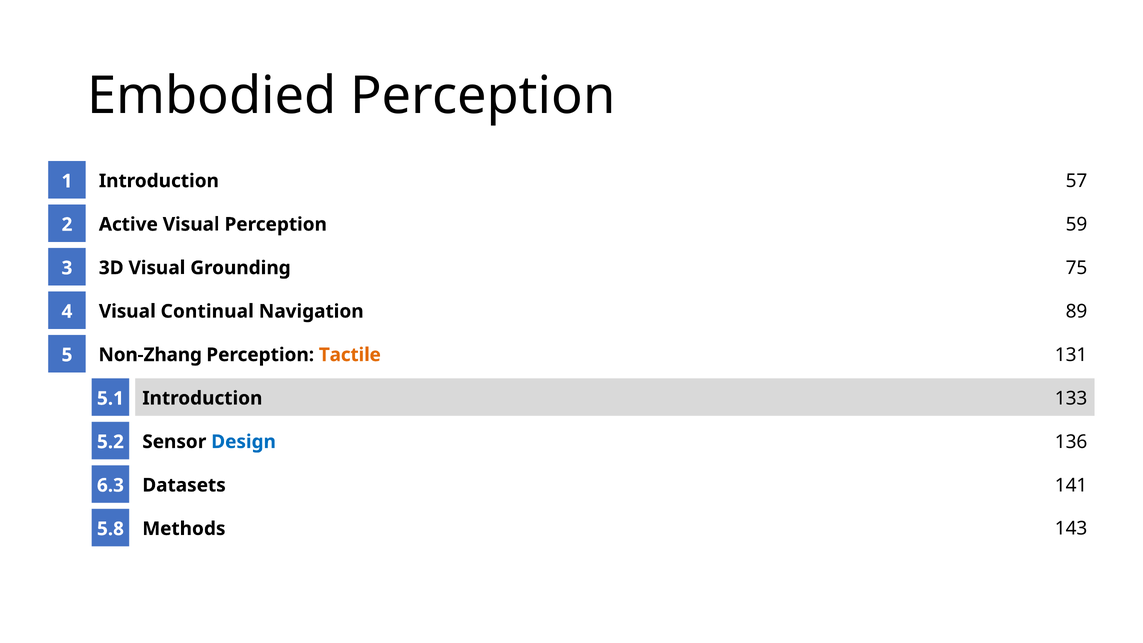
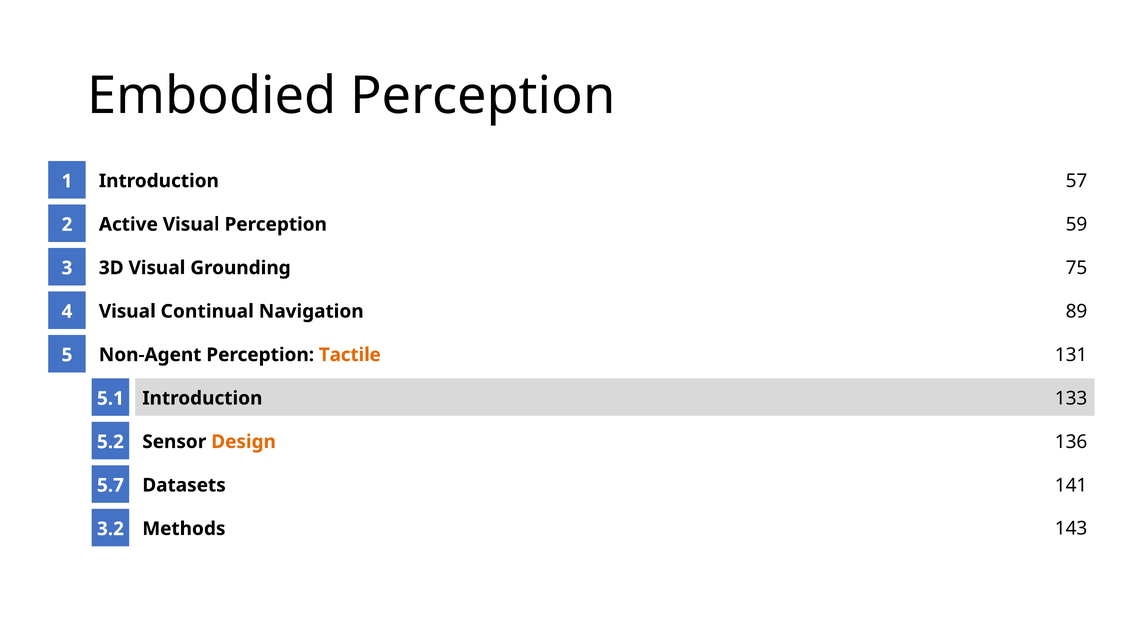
Non-Zhang: Non-Zhang -> Non-Agent (150, 355)
Design colour: blue -> orange (244, 442)
6.3: 6.3 -> 5.7 (110, 485)
5.8: 5.8 -> 3.2 (110, 529)
